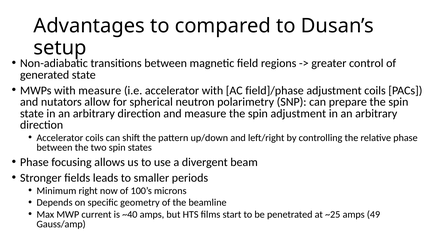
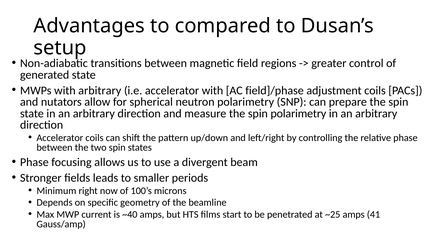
with measure: measure -> arbitrary (100, 91)
spin adjustment: adjustment -> polarimetry (298, 114)
49: 49 -> 41 (374, 215)
